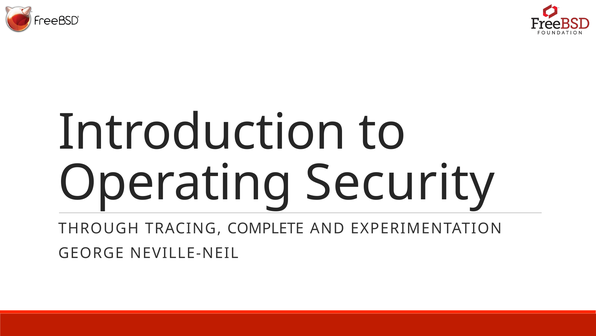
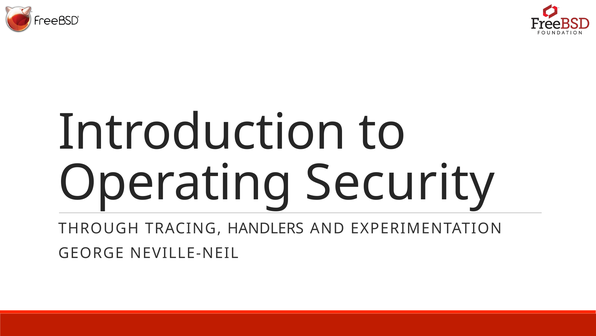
COMPLETE: COMPLETE -> HANDLERS (266, 228)
